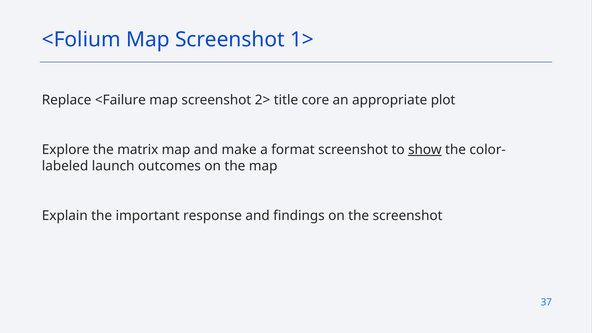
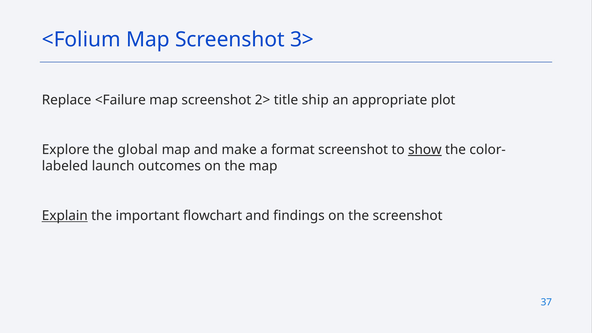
1>: 1> -> 3> (302, 40)
core: core -> ship (315, 100)
matrix: matrix -> global (138, 150)
Explain underline: none -> present (65, 216)
response: response -> flowchart (213, 216)
